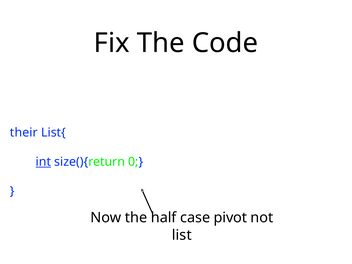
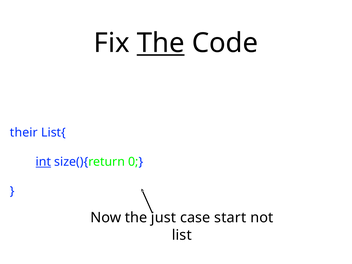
The underline: none -> present (161, 43)
half: half -> just (164, 218)
pivot: pivot -> start (230, 218)
